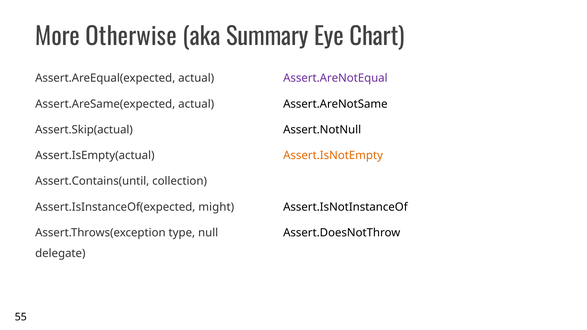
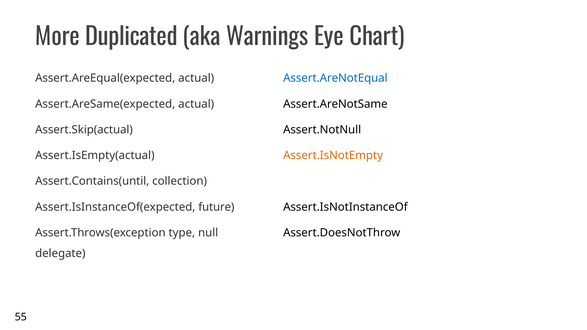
Otherwise: Otherwise -> Duplicated (131, 37)
Summary: Summary -> Warnings (267, 37)
Assert.AreNotEqual colour: purple -> blue (335, 78)
might: might -> future (216, 207)
